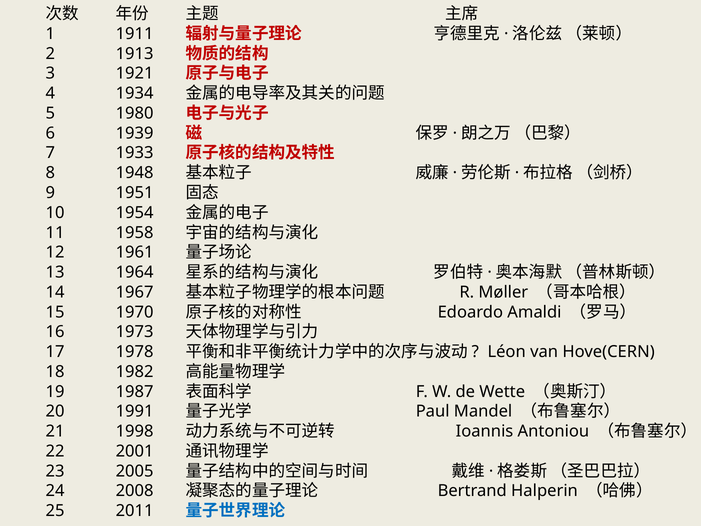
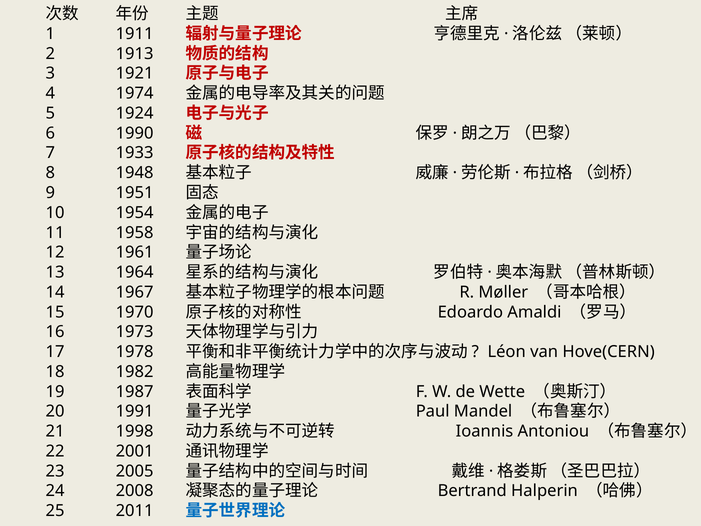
1934: 1934 -> 1974 (135, 93)
1980: 1980 -> 1924 (135, 113)
1939: 1939 -> 1990 (135, 133)
